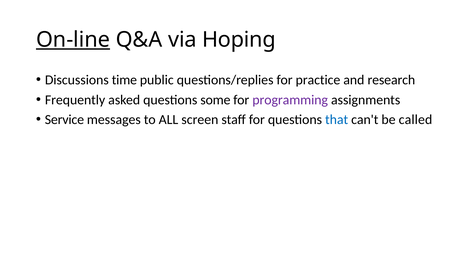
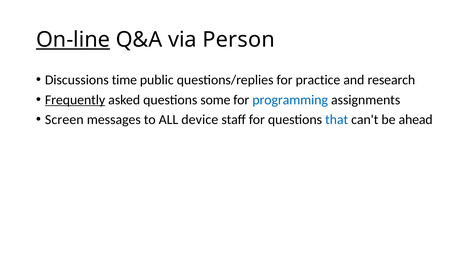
Hoping: Hoping -> Person (239, 40)
Frequently underline: none -> present (75, 100)
programming colour: purple -> blue (290, 100)
Service: Service -> Screen (64, 120)
screen: screen -> device (200, 120)
called: called -> ahead (416, 120)
